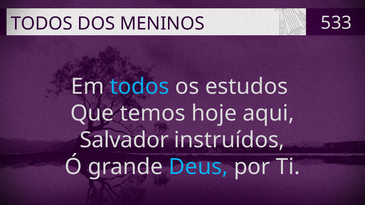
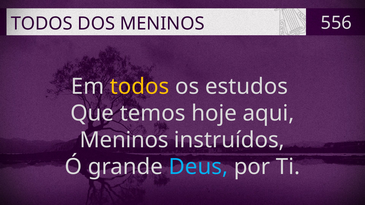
533: 533 -> 556 (336, 23)
todos colour: light blue -> yellow (140, 87)
Salvador: Salvador -> Meninos (124, 140)
